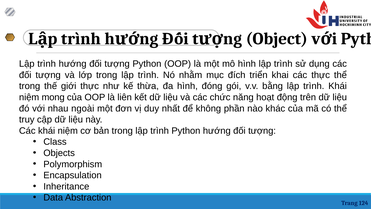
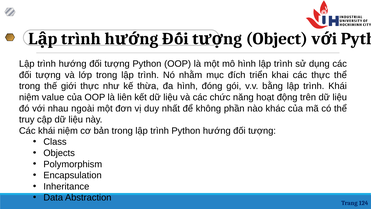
mong: mong -> value (53, 97)
